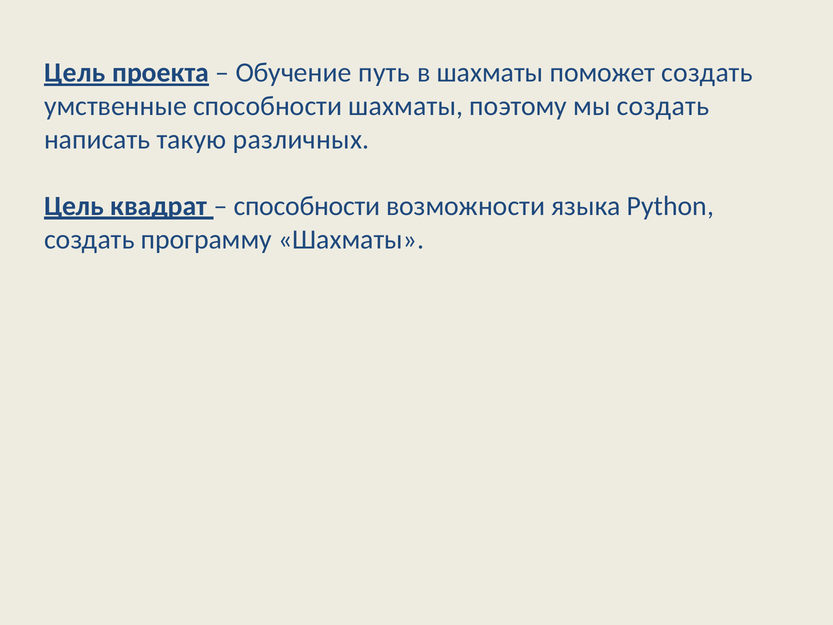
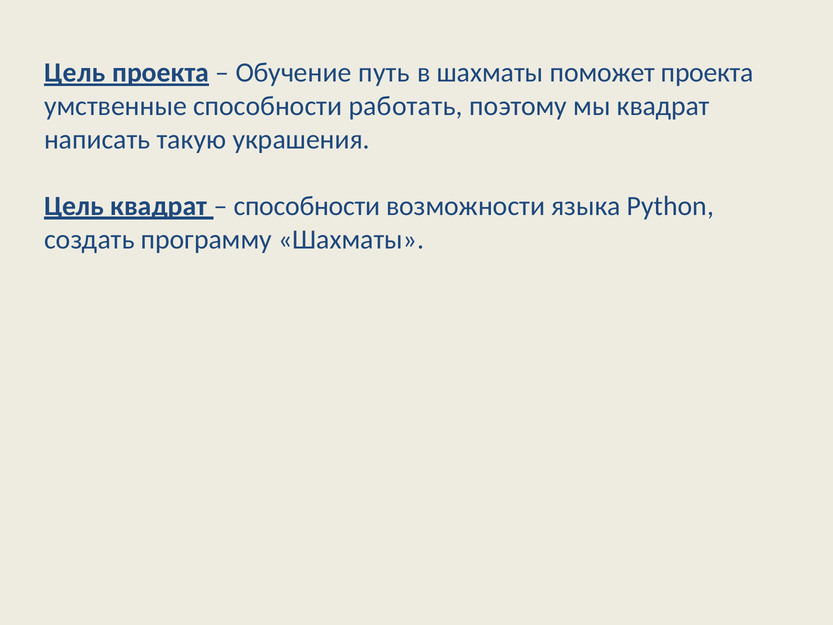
поможет создать: создать -> проекта (707, 73)
способности шахматы: шахматы -> работать (406, 106)
мы создать: создать -> квадрат (663, 106)
различных: различных -> украшения (301, 139)
